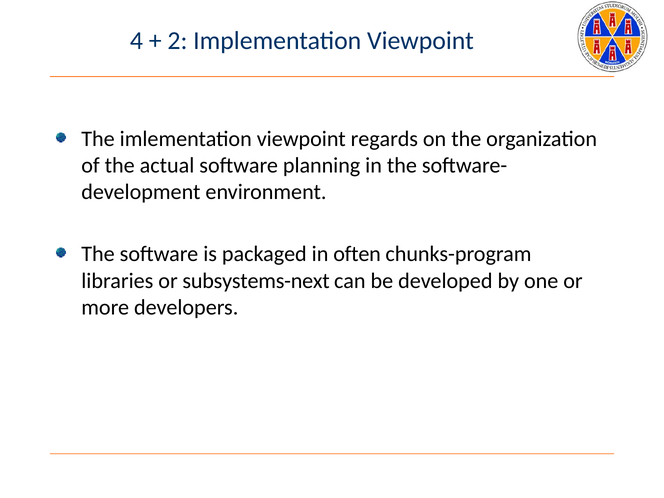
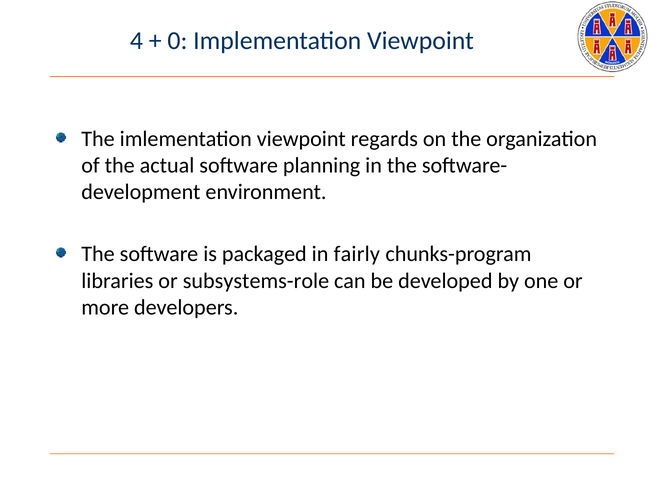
2: 2 -> 0 (177, 41)
often: often -> fairly (357, 254)
subsystems-next: subsystems-next -> subsystems-role (256, 281)
